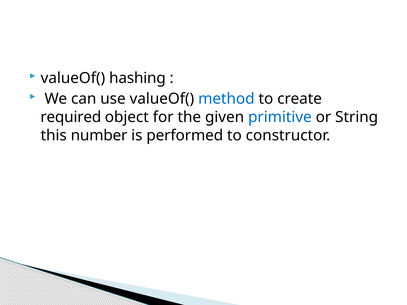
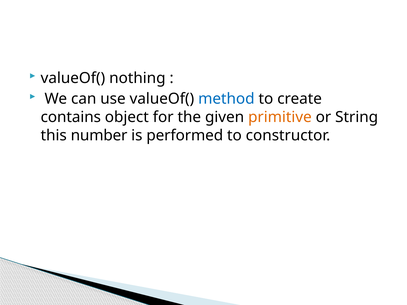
hashing: hashing -> nothing (137, 78)
required: required -> contains (71, 117)
primitive colour: blue -> orange (280, 117)
